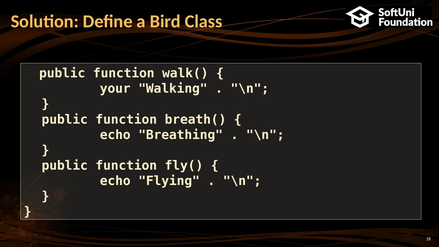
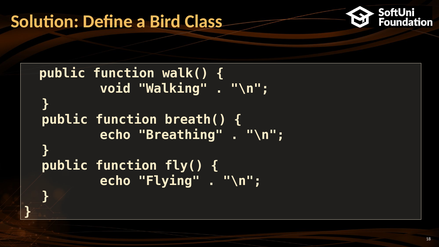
your: your -> void (115, 89)
